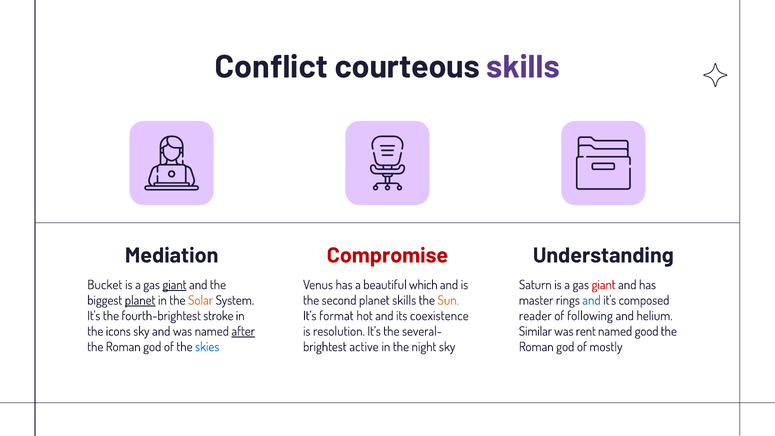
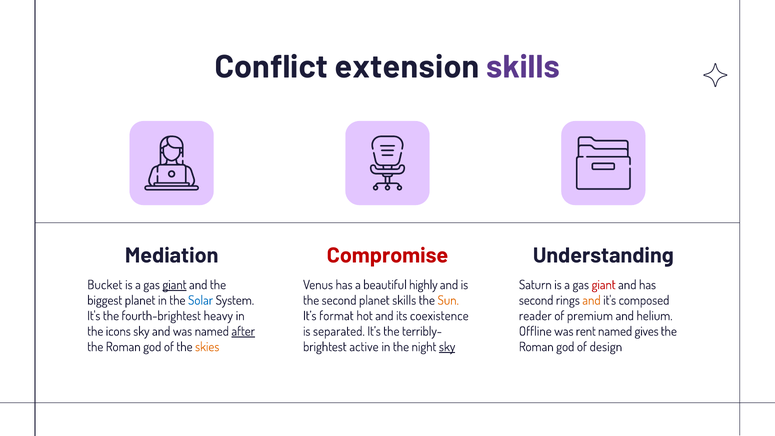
courteous: courteous -> extension (407, 67)
which: which -> highly (423, 285)
planet underline: present -> none (140, 300)
Solar colour: orange -> blue (201, 300)
master: master -> second (536, 300)
and colour: blue -> orange (591, 300)
stroke: stroke -> heavy (218, 316)
following: following -> premium (590, 316)
resolution: resolution -> separated (339, 331)
several-: several- -> terribly- (422, 331)
Similar: Similar -> Offline (535, 331)
good: good -> gives (647, 331)
skies colour: blue -> orange (207, 347)
sky underline: none -> present (447, 347)
mostly: mostly -> design (606, 347)
